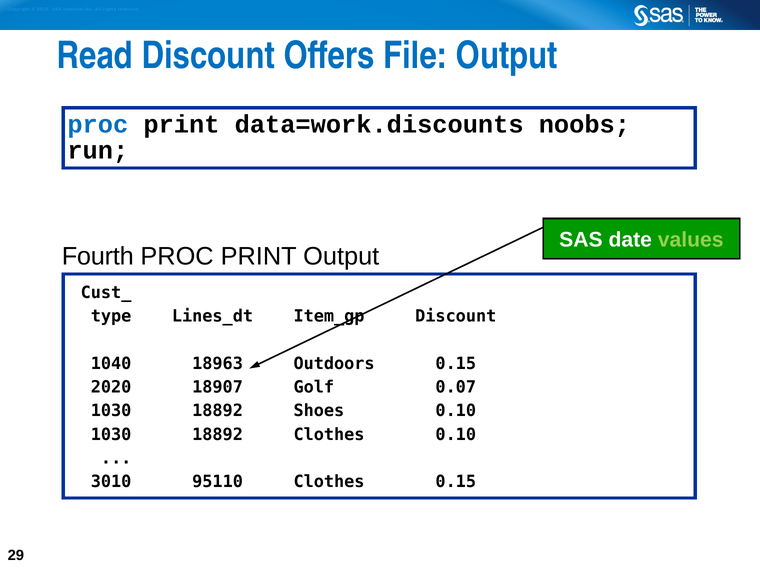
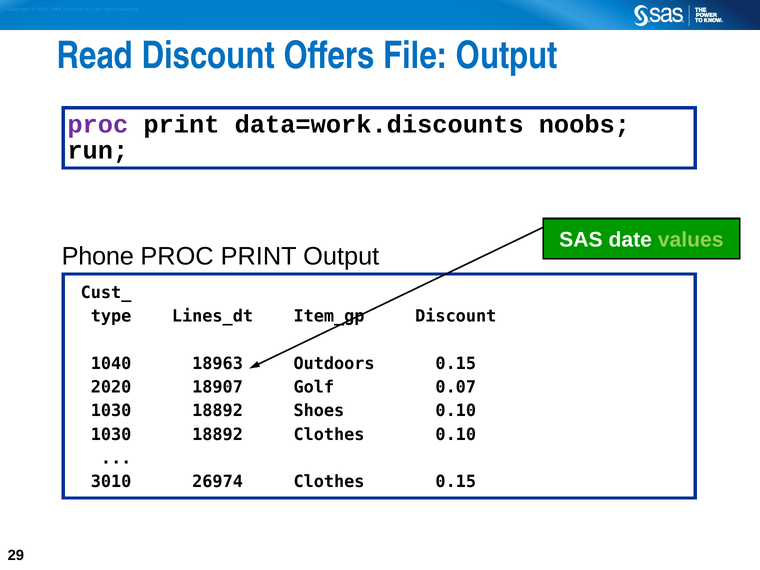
proc colour: blue -> purple (98, 124)
Fourth: Fourth -> Phone (98, 257)
95110: 95110 -> 26974 (218, 482)
